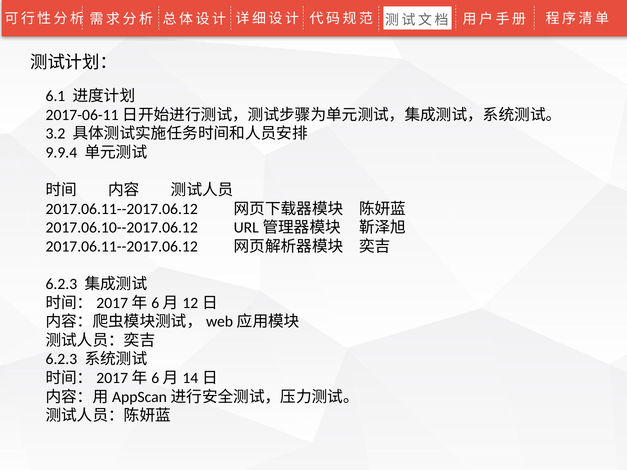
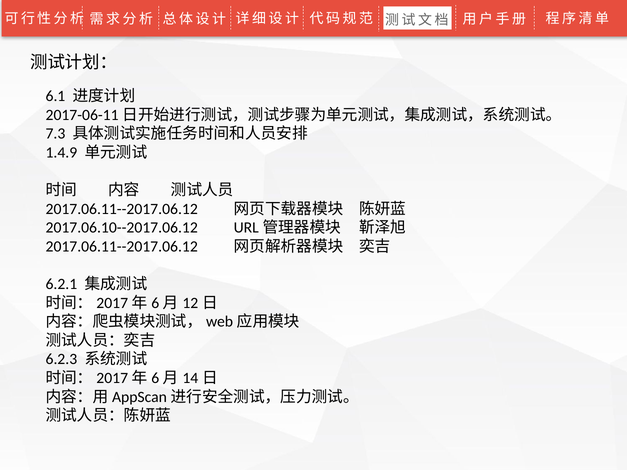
3.2: 3.2 -> 7.3 (55, 134)
9.9.4: 9.9.4 -> 1.4.9 (61, 153)
6.2.3: 6.2.3 -> 6.2.1 (61, 284)
